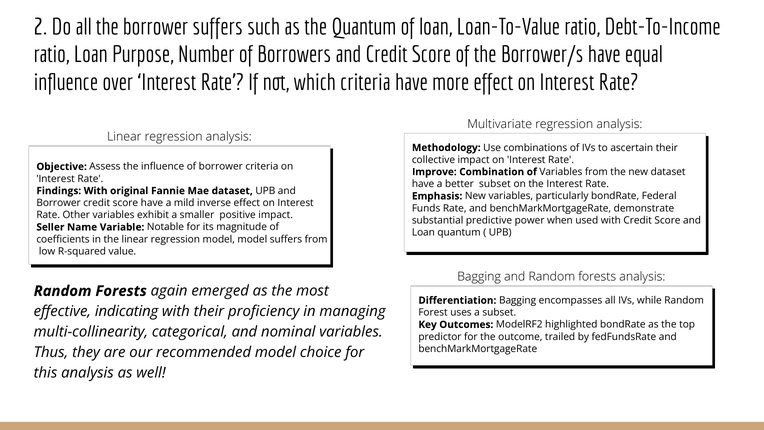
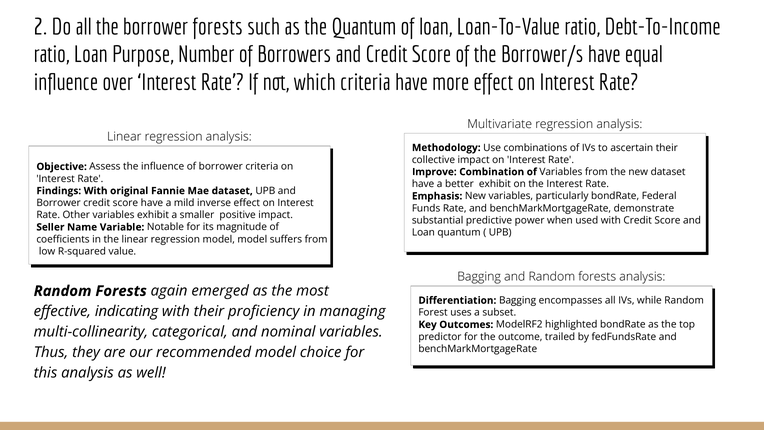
borrower suffers: suffers -> forests (218, 27)
better subset: subset -> exhibit (495, 184)
